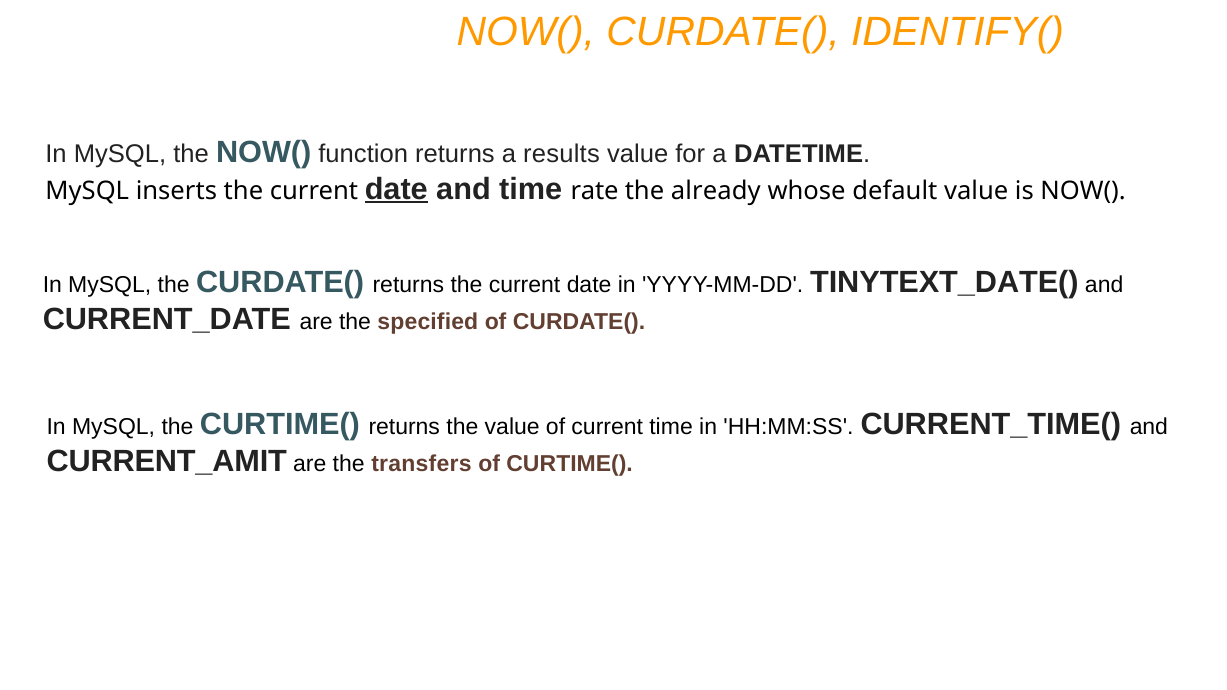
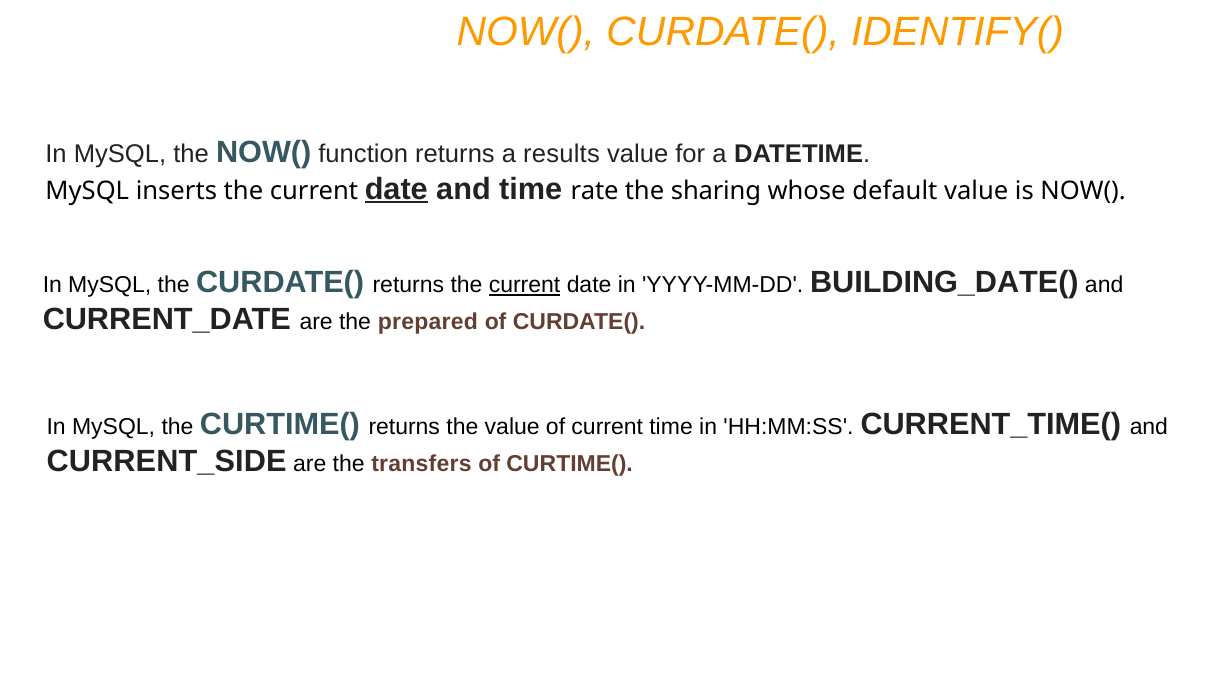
already: already -> sharing (716, 191)
current underline: none -> present (525, 285)
TINYTEXT_DATE(: TINYTEXT_DATE( -> BUILDING_DATE( (944, 283)
specified: specified -> prepared (428, 322)
CURRENT_AMIT: CURRENT_AMIT -> CURRENT_SIDE (167, 461)
